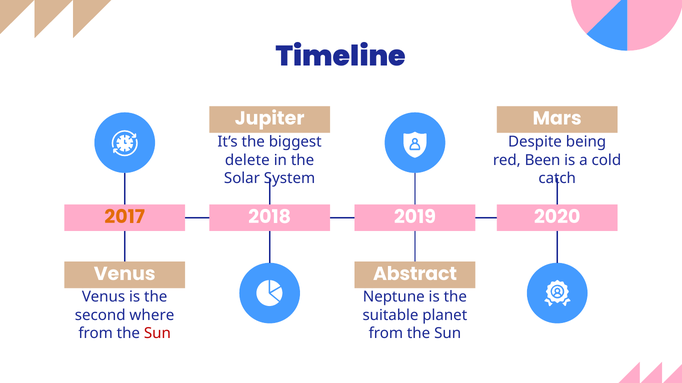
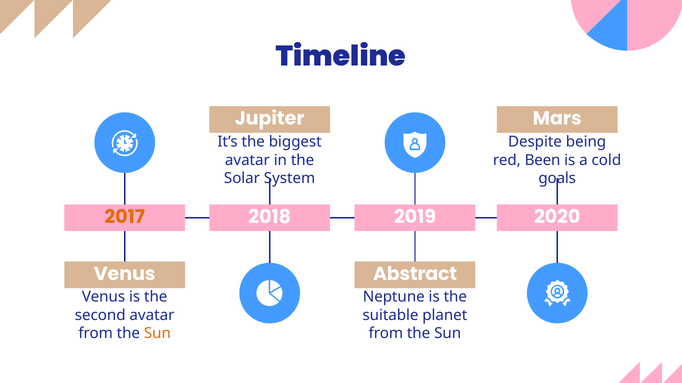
delete: delete -> avatar (247, 160)
catch: catch -> goals (557, 179)
second where: where -> avatar (152, 316)
Sun colour: red -> orange (157, 334)
